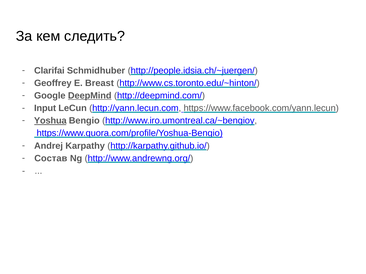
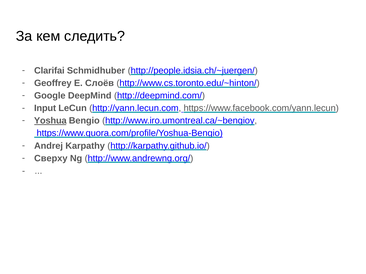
Breast: Breast -> Слоёв (100, 83)
DeepMind underline: present -> none (90, 96)
Состав: Состав -> Сверху (51, 159)
